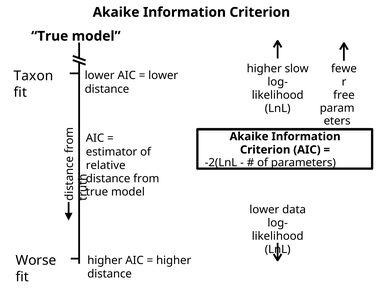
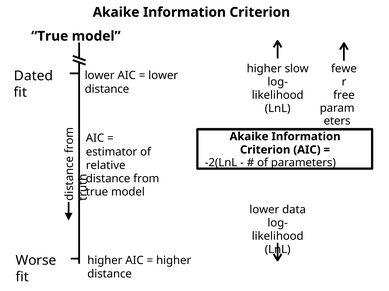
Taxon: Taxon -> Dated (34, 76)
